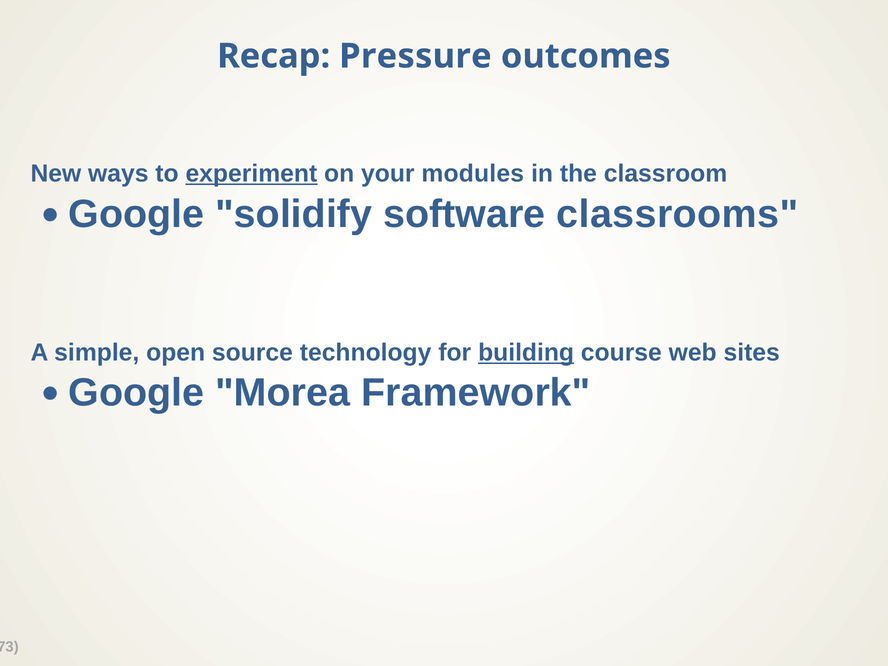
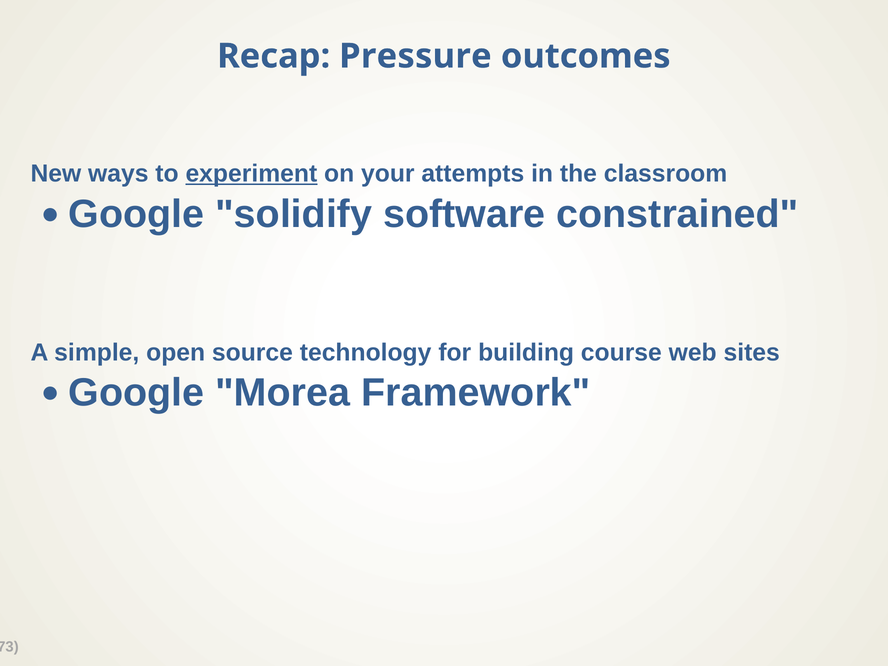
modules: modules -> attempts (473, 174)
classrooms: classrooms -> constrained (677, 214)
building underline: present -> none (526, 353)
